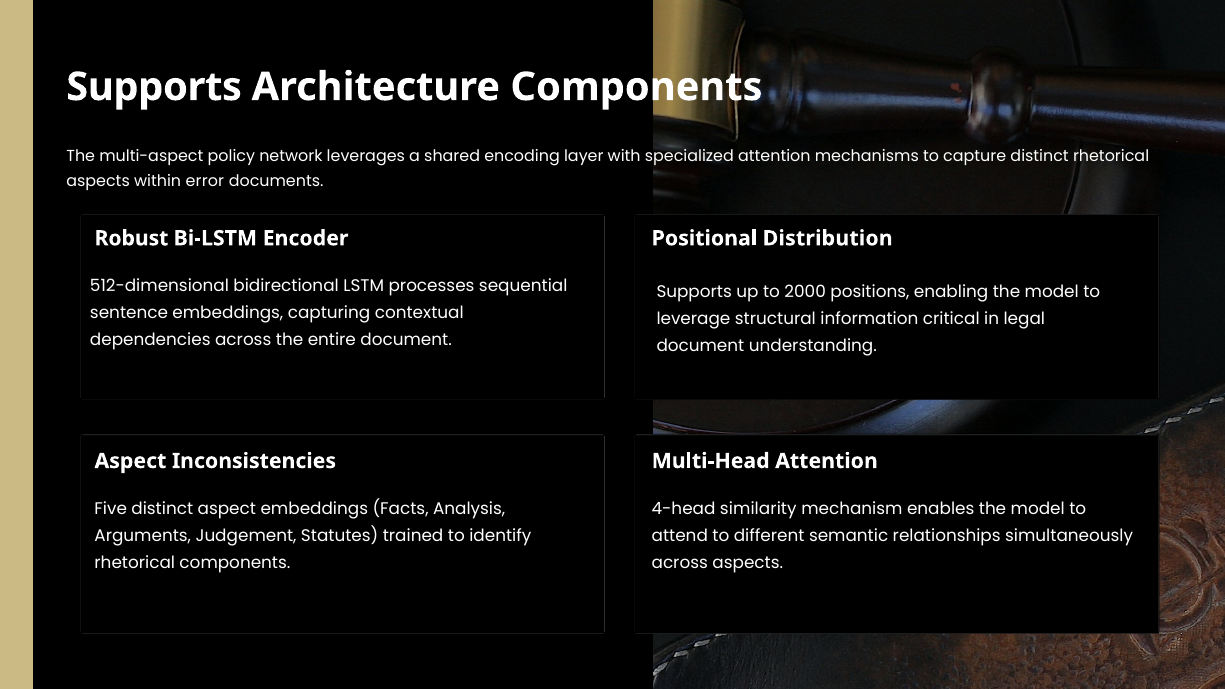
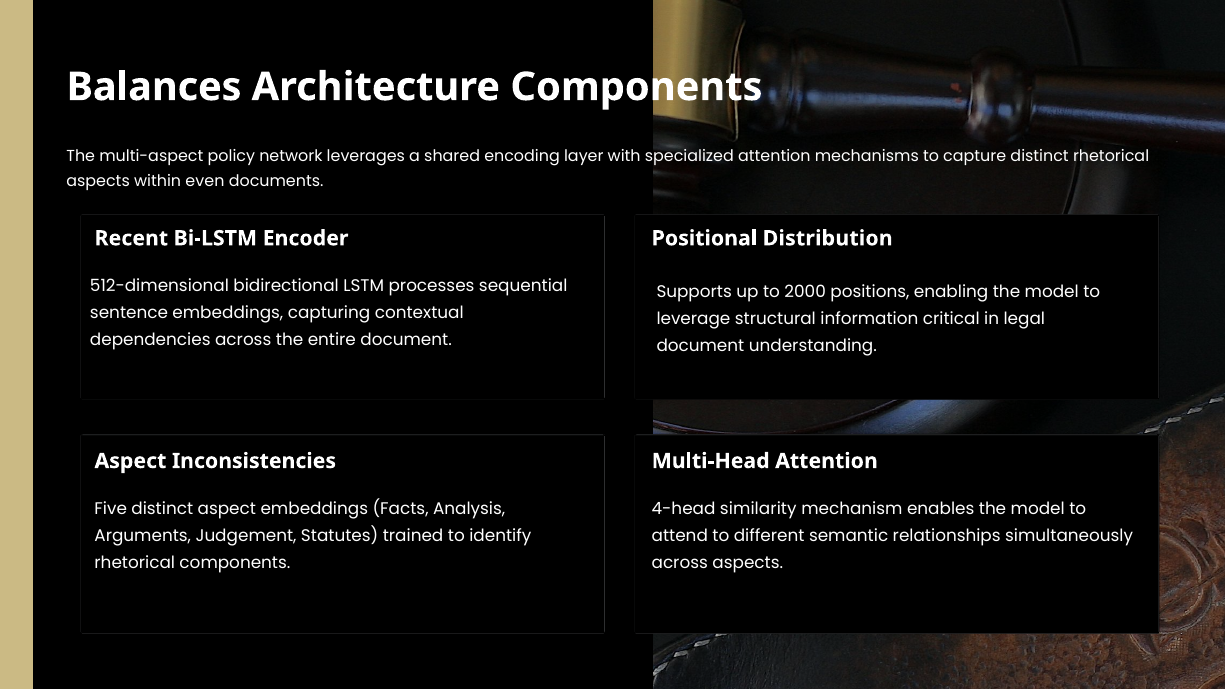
Supports: Supports -> Balances (154, 87)
error: error -> even (205, 182)
Robust: Robust -> Recent (131, 238)
